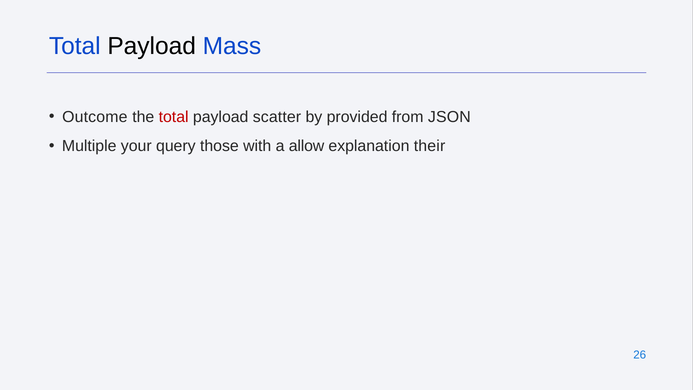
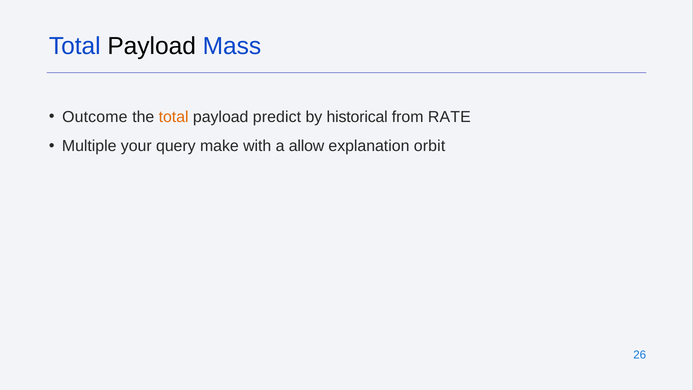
total colour: red -> orange (174, 117)
scatter: scatter -> predict (277, 117)
provided: provided -> historical (357, 117)
JSON: JSON -> RATE (449, 117)
those: those -> make (219, 146)
their: their -> orbit (430, 146)
